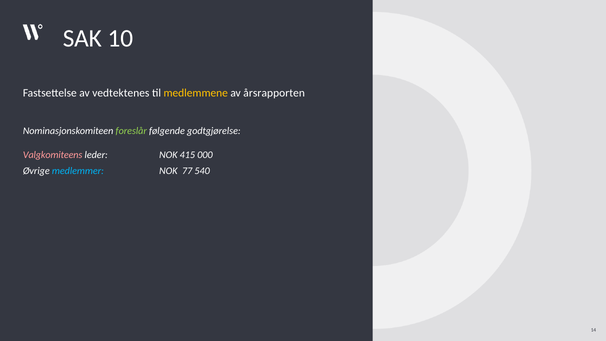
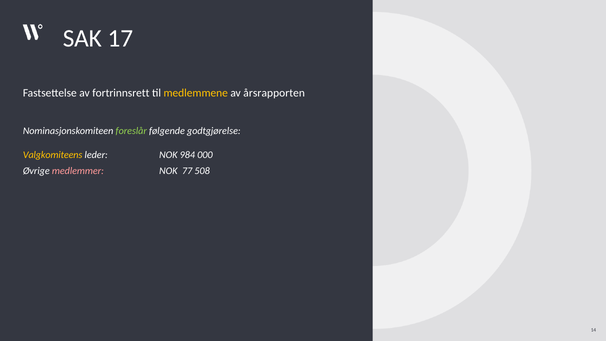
10: 10 -> 17 (120, 38)
vedtektenes: vedtektenes -> fortrinnsrett (121, 93)
Valgkomiteens colour: pink -> yellow (53, 155)
415: 415 -> 984 (187, 155)
medlemmer colour: light blue -> pink (78, 171)
540: 540 -> 508 (202, 171)
